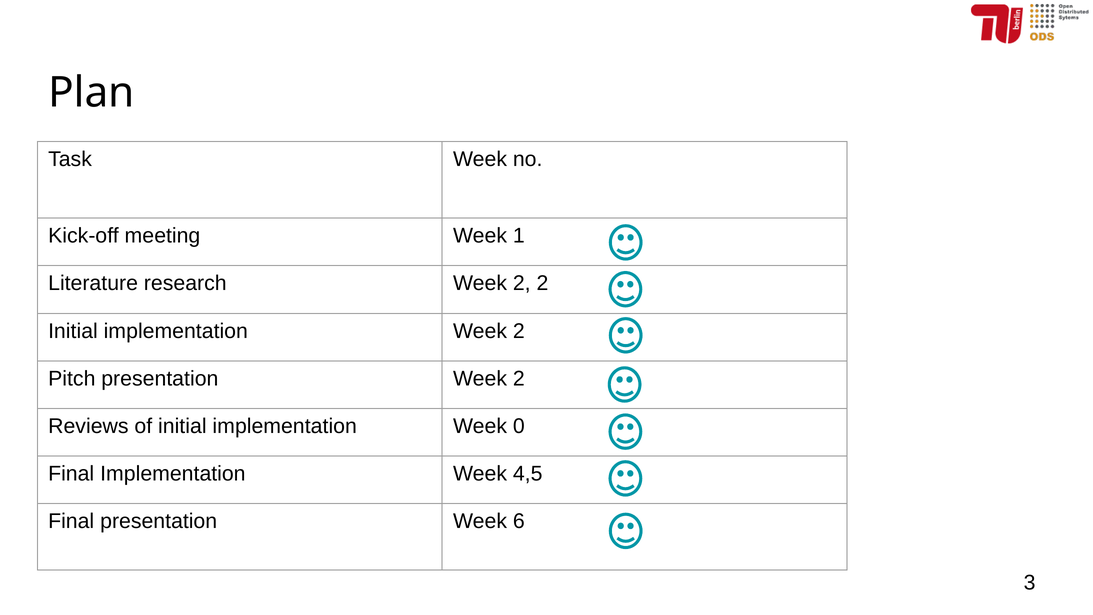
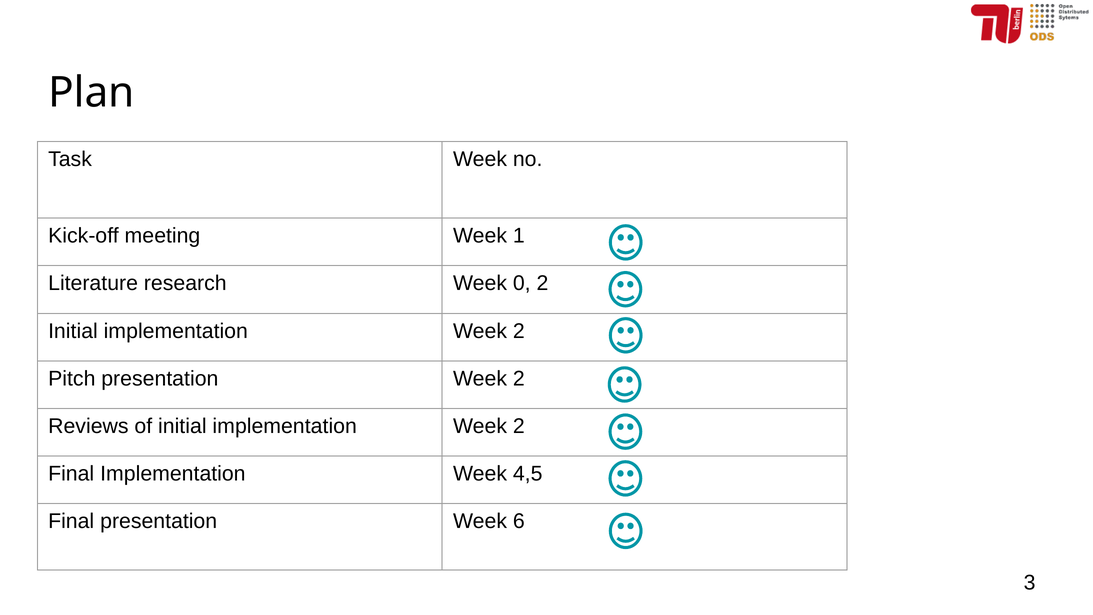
research Week 2: 2 -> 0 (522, 283)
0: 0 -> 2 (519, 426)
